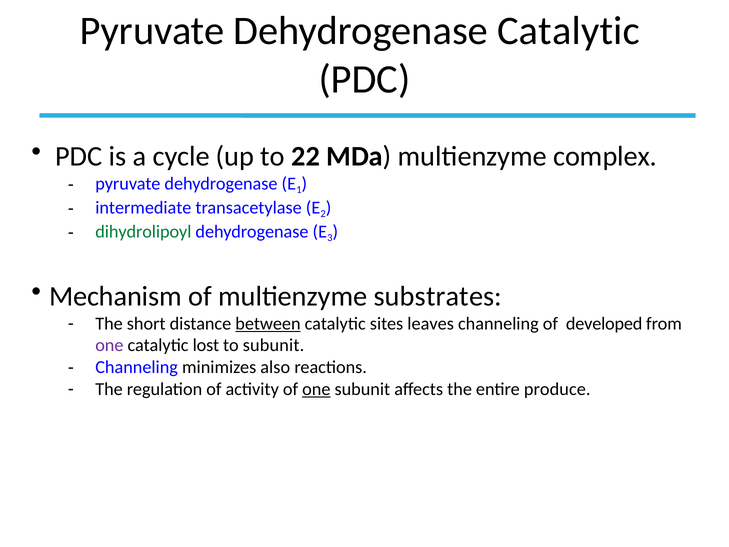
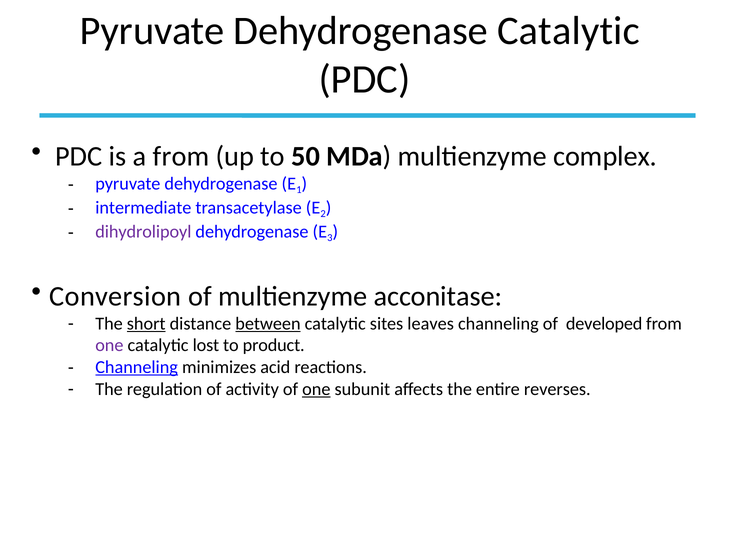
a cycle: cycle -> from (181, 156)
22: 22 -> 50 (306, 156)
dihydrolipoyl colour: green -> purple (143, 231)
Mechanism: Mechanism -> Conversion (115, 296)
substrates: substrates -> acconitase (438, 296)
short underline: none -> present (146, 323)
to subunit: subunit -> product (274, 345)
Channeling underline: none -> present (137, 367)
also: also -> acid (275, 367)
produce: produce -> reverses (557, 389)
